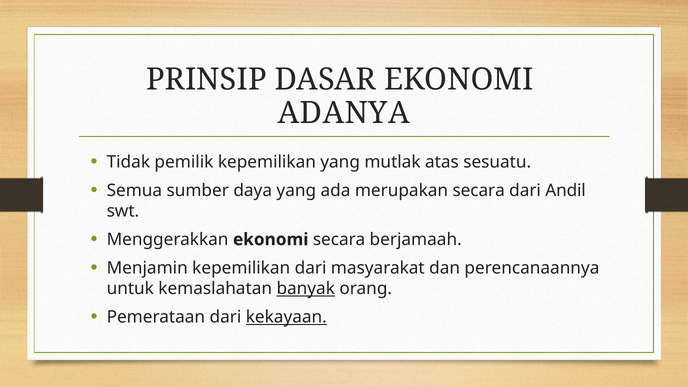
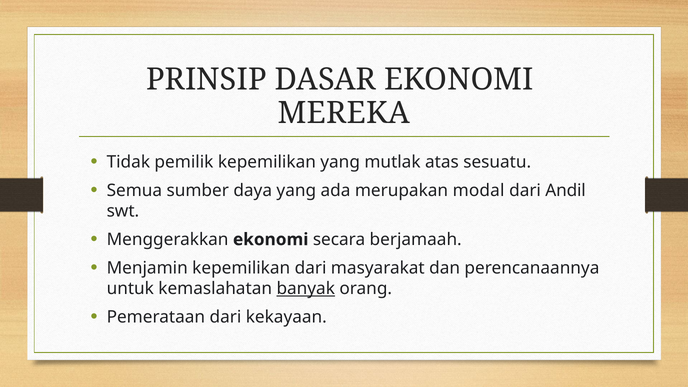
ADANYA: ADANYA -> MEREKA (344, 113)
merupakan secara: secara -> modal (479, 190)
kekayaan underline: present -> none (286, 317)
